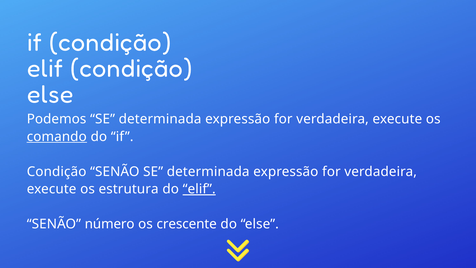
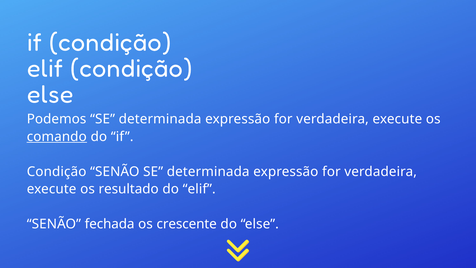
estrutura: estrutura -> resultado (129, 189)
elif underline: present -> none (199, 189)
número: número -> fechada (110, 224)
